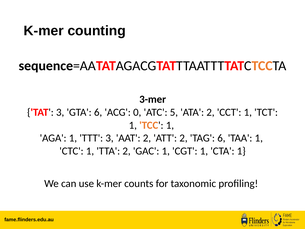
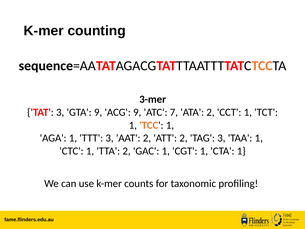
GTA 6: 6 -> 9 (98, 112)
ACG 0: 0 -> 9 (137, 112)
5: 5 -> 7 (174, 112)
TAG 6: 6 -> 3 (221, 138)
